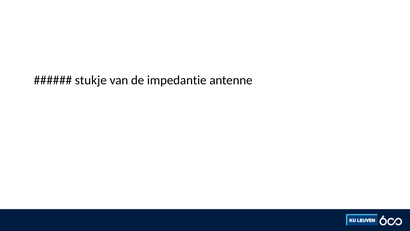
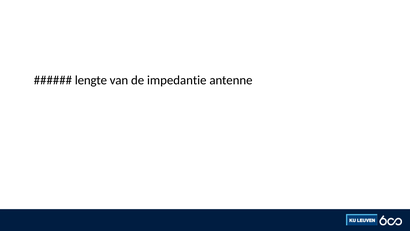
stukje: stukje -> lengte (91, 80)
